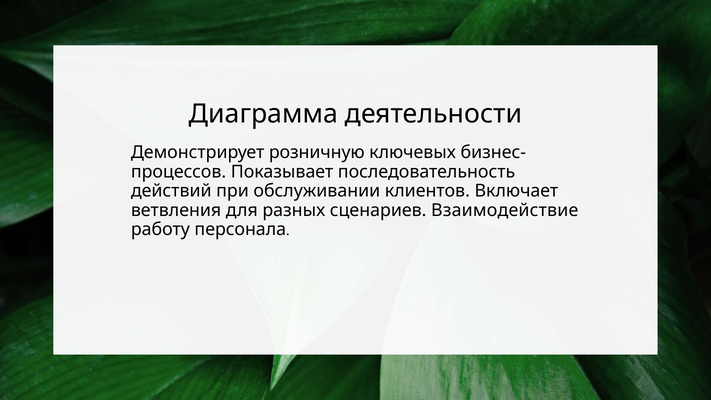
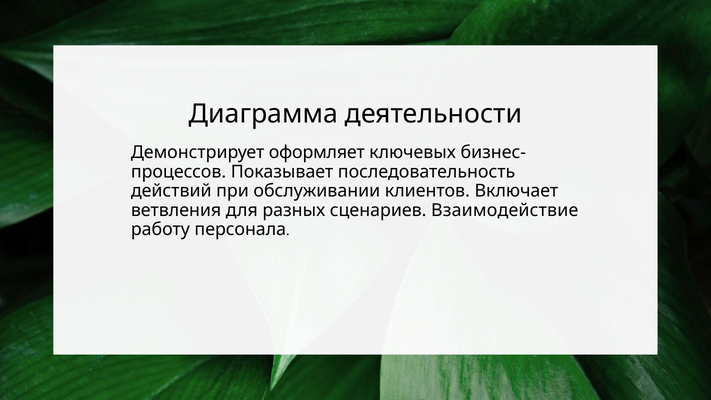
розничную: розничную -> оформляет (317, 153)
